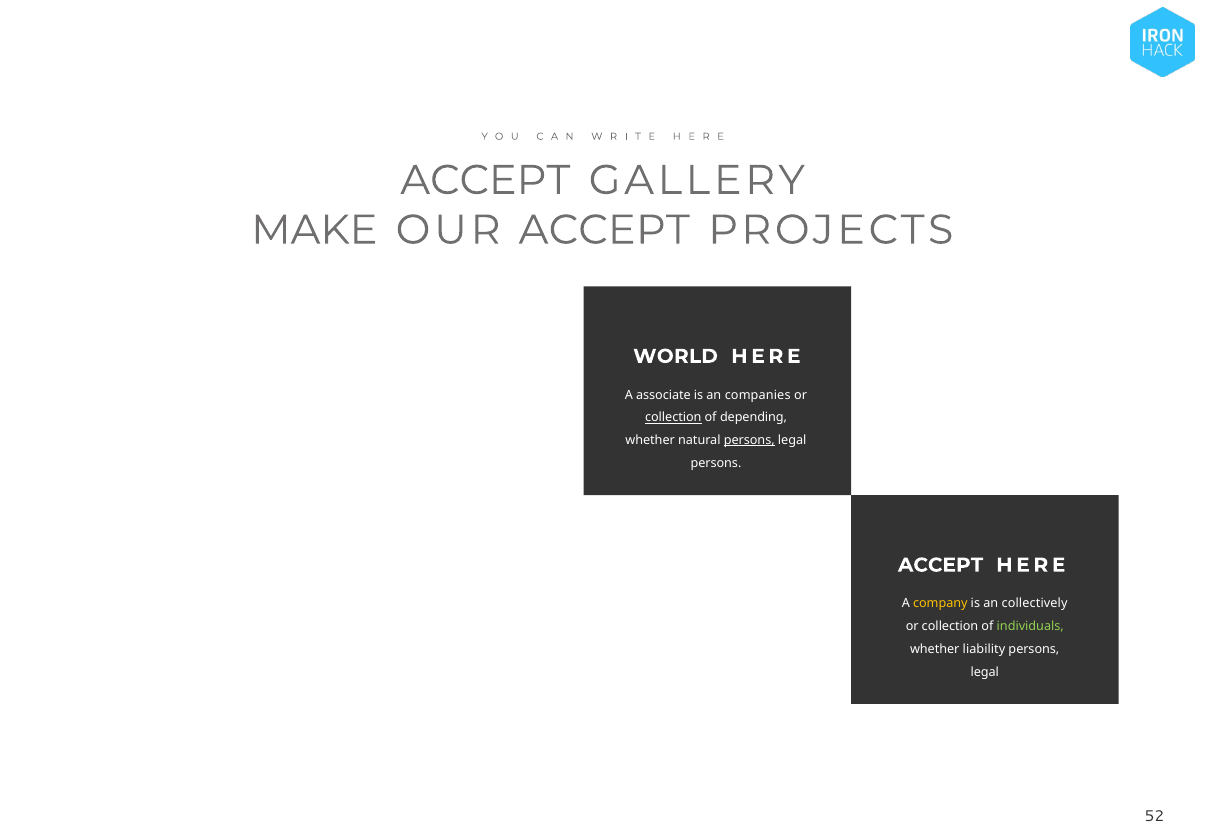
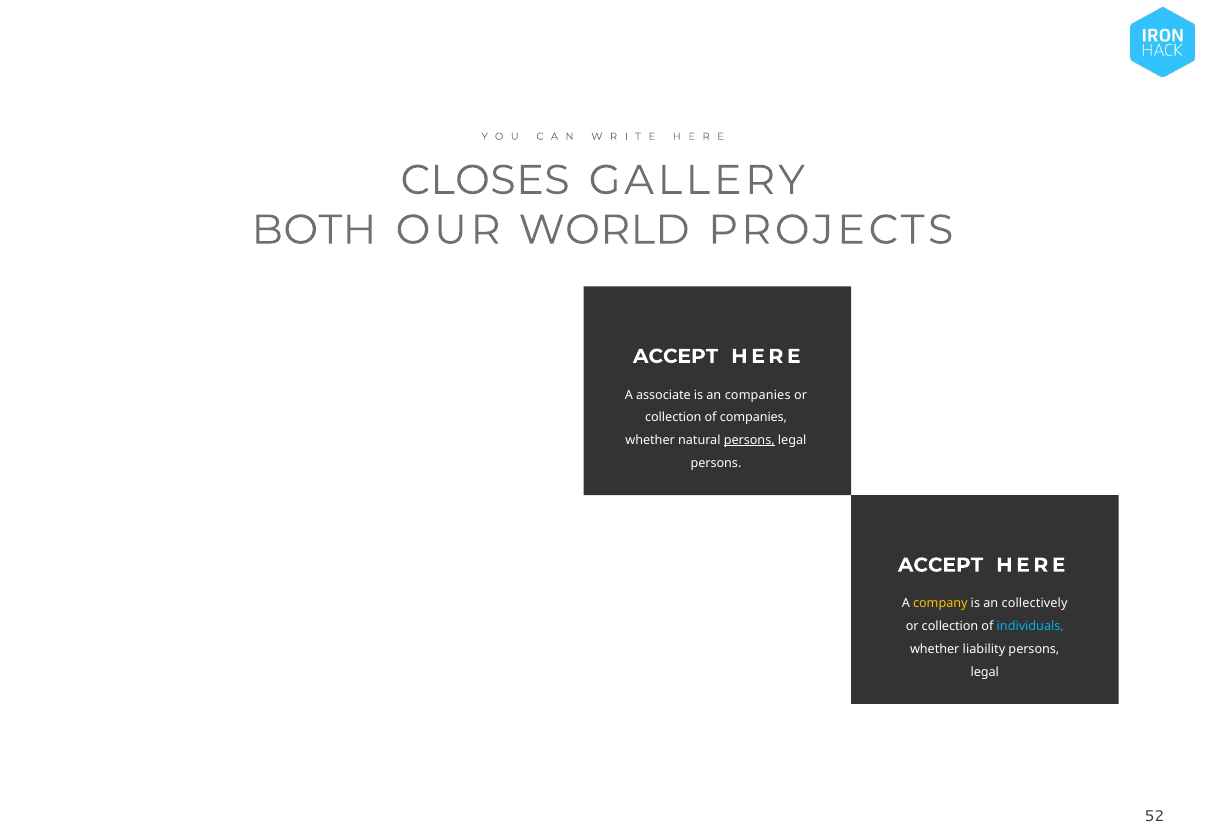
ACCEPT: ACCEPT -> CLOSES (485, 180)
MAKE: MAKE -> BOTH (314, 230)
OUR ACCEPT: ACCEPT -> WORLD (604, 230)
WORLD: WORLD -> ACCEPT (676, 356)
collection underline: present -> none (673, 418)
of depending: depending -> companies (754, 418)
individuals colour: light green -> light blue (1030, 626)
